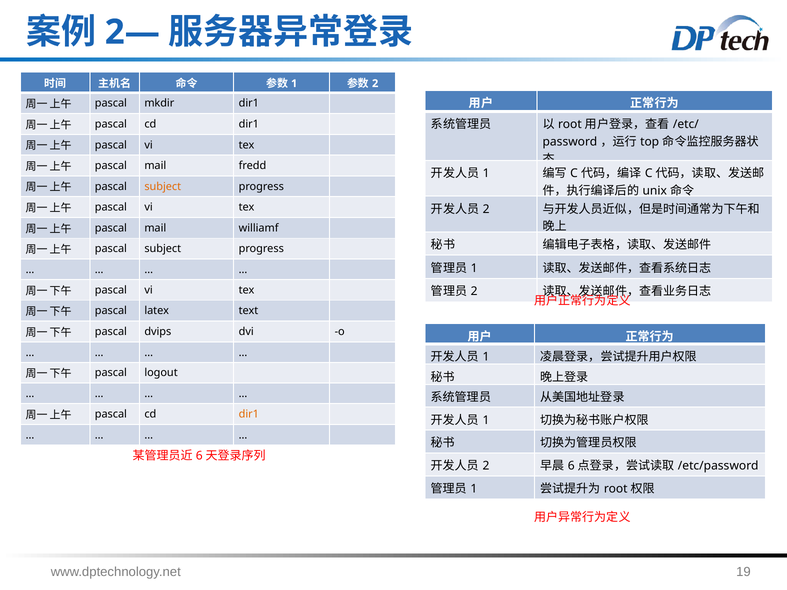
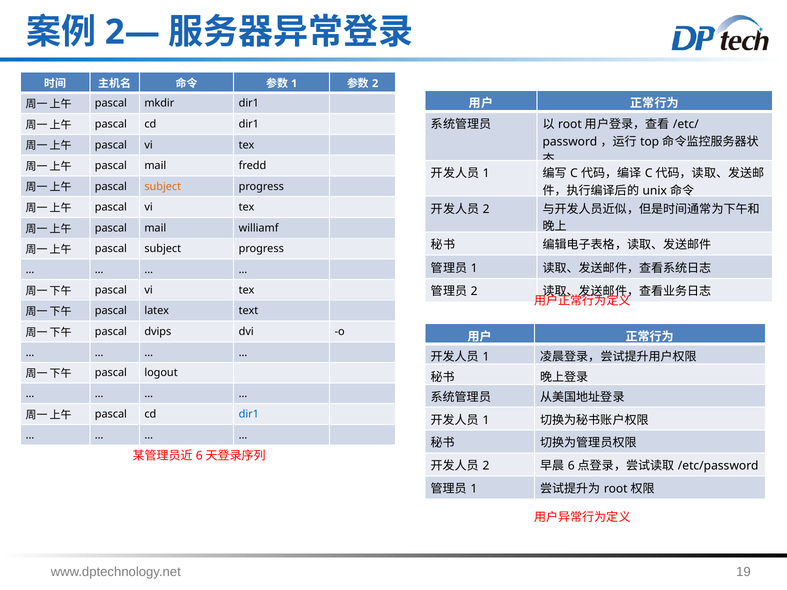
dir1 colour: orange -> blue (249, 414)
